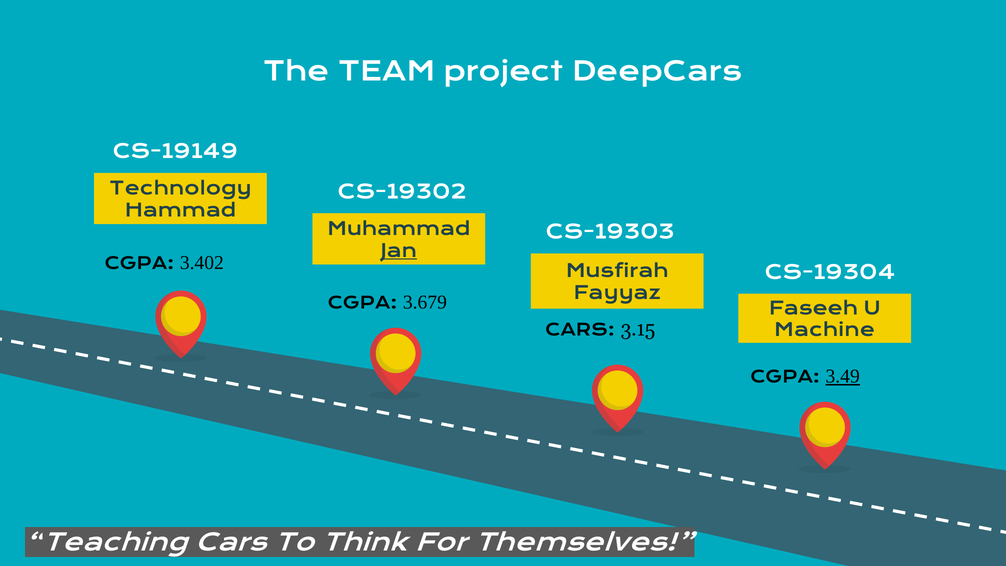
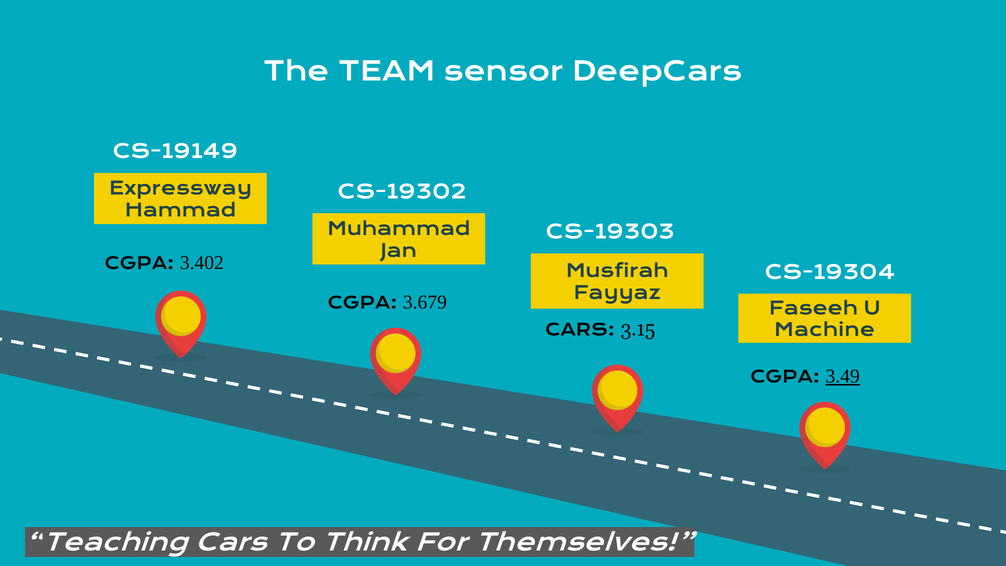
project: project -> sensor (504, 72)
Technology: Technology -> Expressway (181, 189)
Jan underline: present -> none (399, 251)
